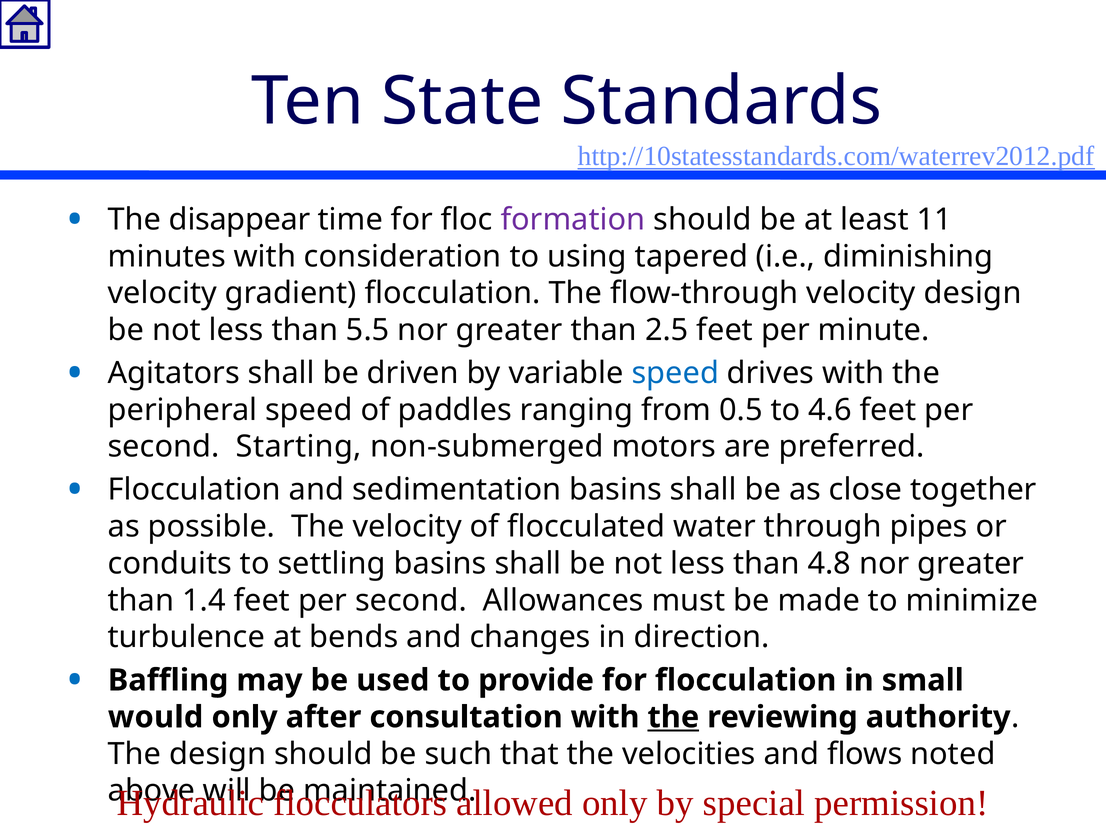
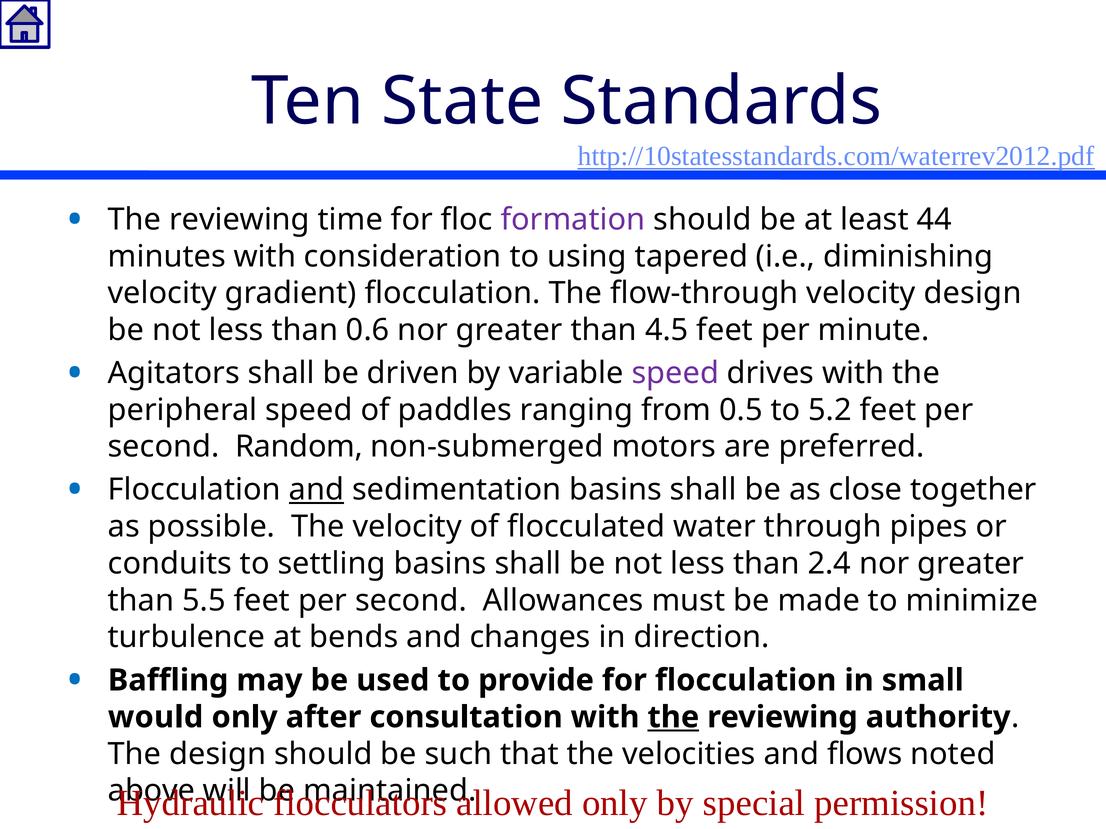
disappear: disappear -> reviewing (240, 220)
11: 11 -> 44 (934, 220)
5.5: 5.5 -> 0.6 (368, 330)
2.5: 2.5 -> 4.5 (667, 330)
speed colour: blue -> purple (675, 373)
4.6: 4.6 -> 5.2 (830, 410)
Starting: Starting -> Random (299, 447)
and underline: none -> present (316, 490)
4.8: 4.8 -> 2.4 (829, 564)
1.4: 1.4 -> 5.5 (204, 601)
